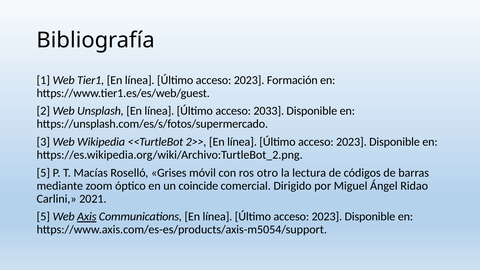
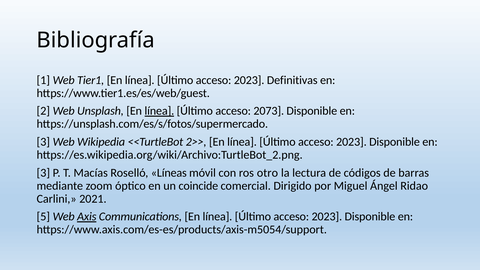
Formación: Formación -> Definitivas (292, 80)
línea underline: none -> present (159, 111)
2033: 2033 -> 2073 (269, 111)
5: 5 -> 3 (43, 173)
Grises: Grises -> Líneas (169, 173)
